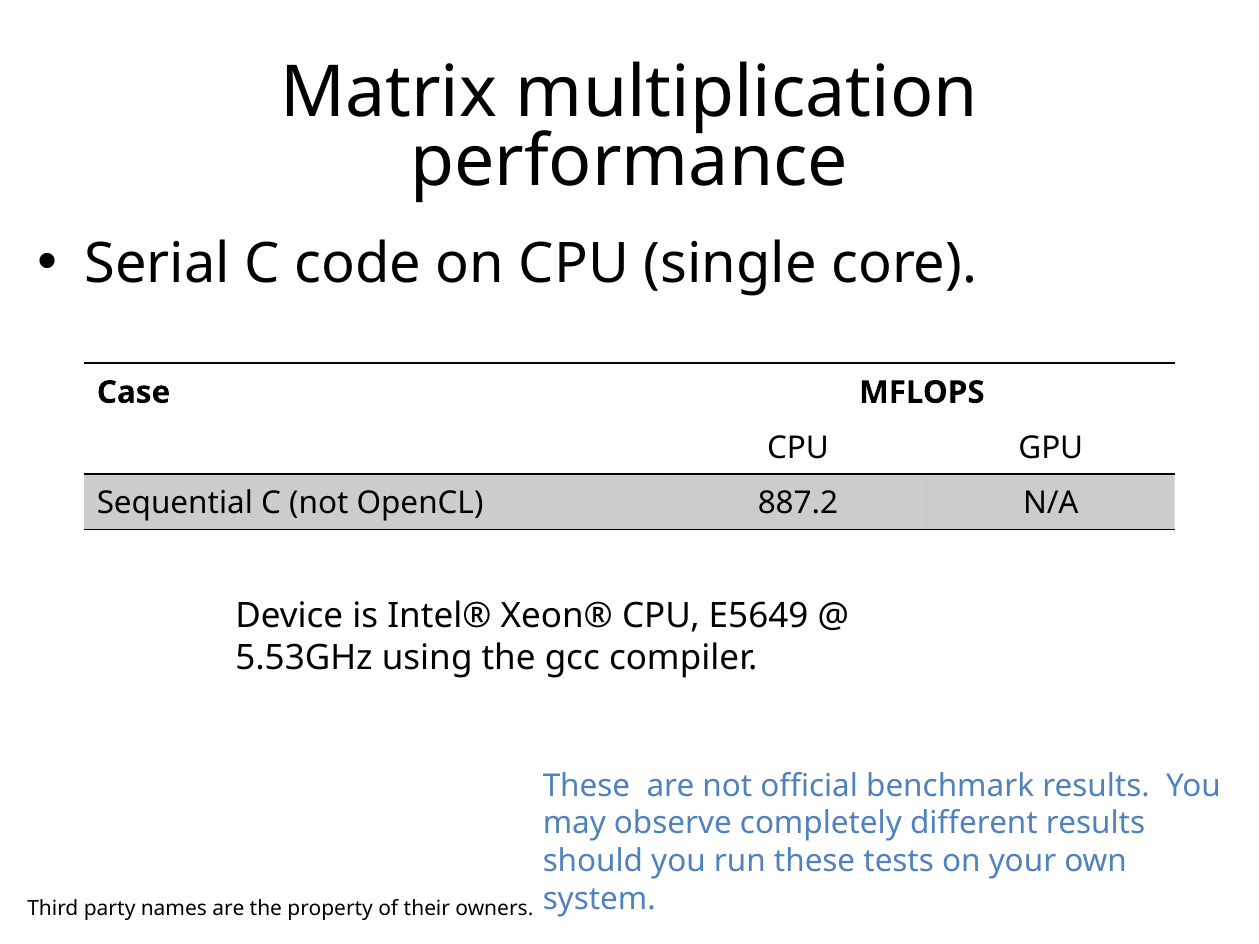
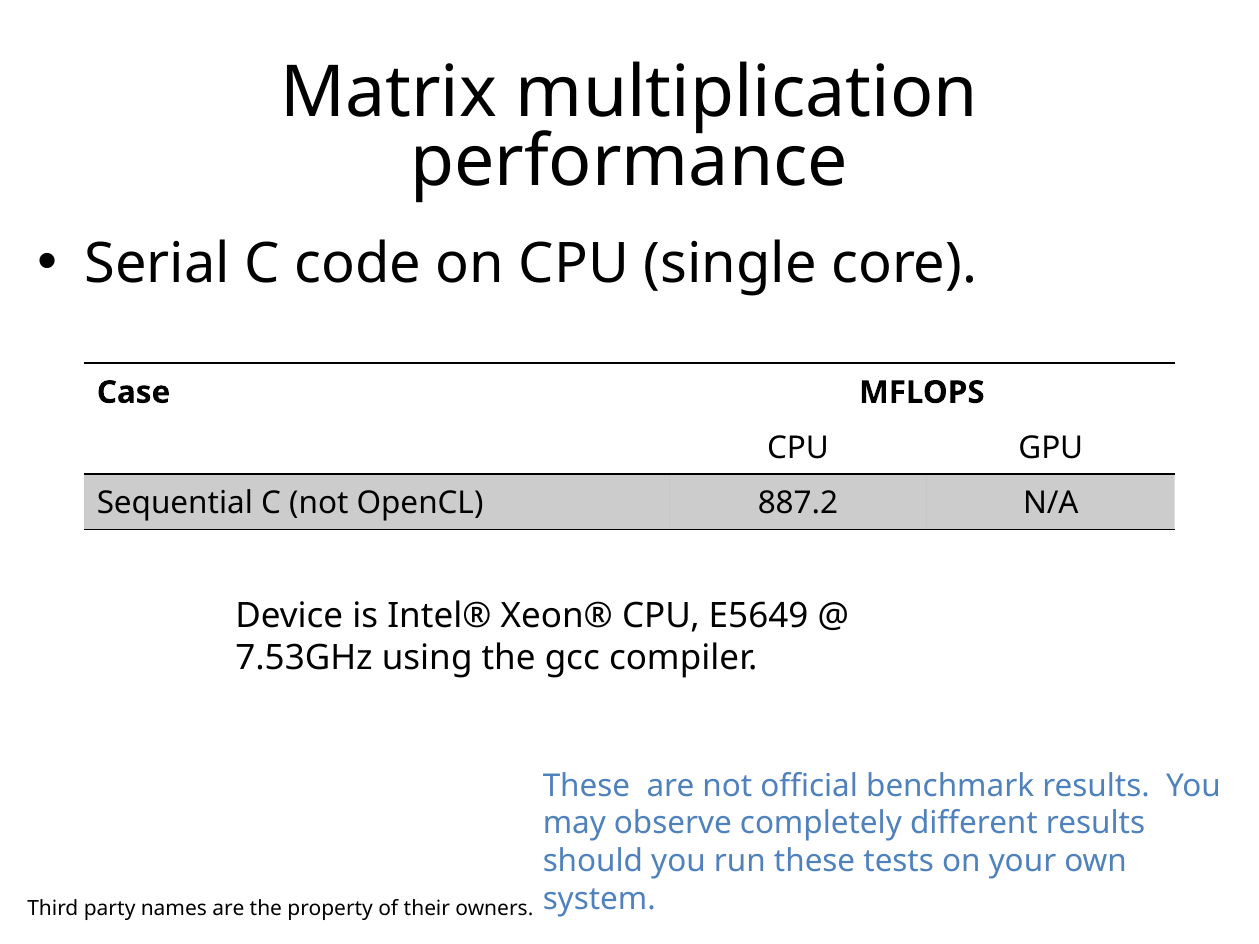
5.53GHz: 5.53GHz -> 7.53GHz (304, 659)
